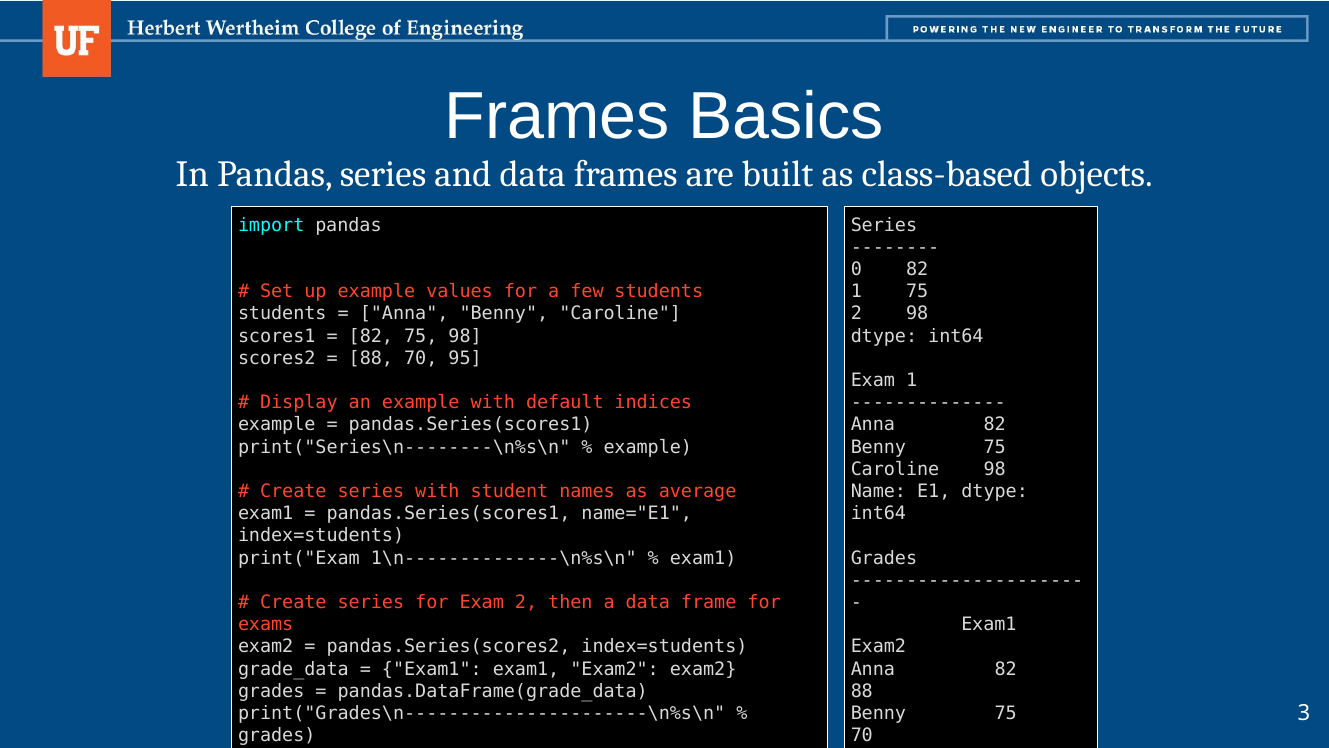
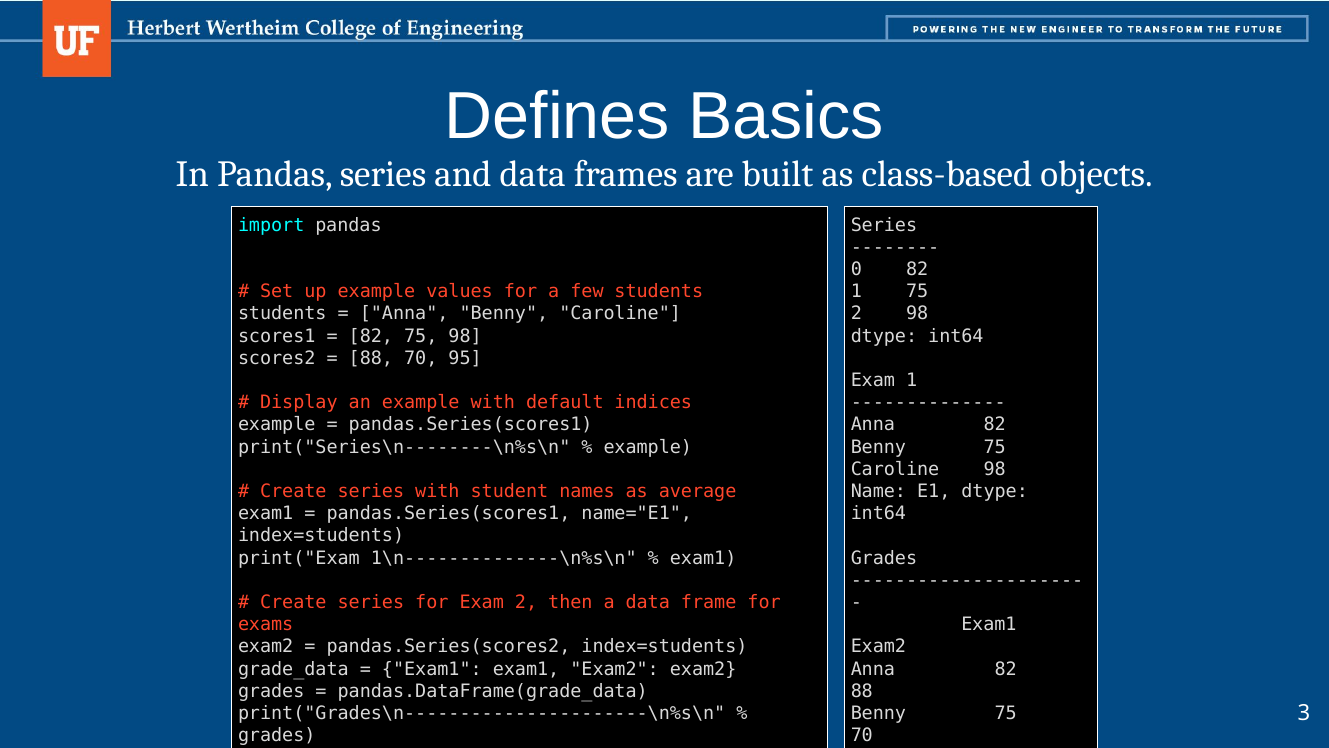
Frames: Frames -> Defines (557, 116)
